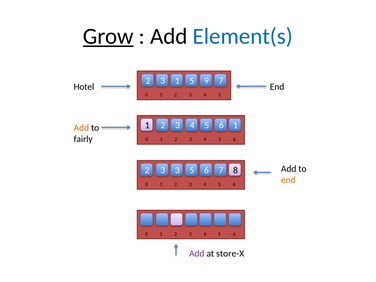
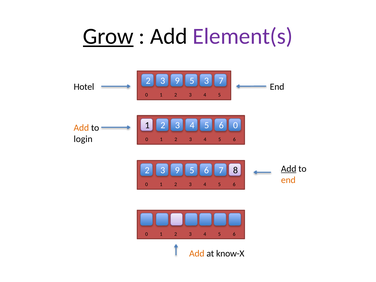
Element(s colour: blue -> purple (243, 36)
2 3 1: 1 -> 9 (177, 81)
5 9: 9 -> 3 (206, 81)
1 1: 1 -> 0 (235, 125)
fairly: fairly -> login (83, 139)
Add underline: none -> present (289, 169)
3: 3 -> 9 (177, 170)
Add colour: purple -> orange (197, 253)
store-X: store-X -> know-X (230, 253)
